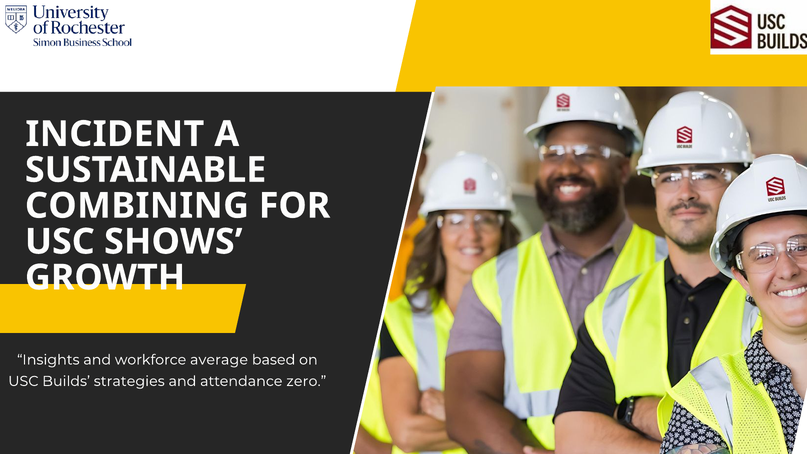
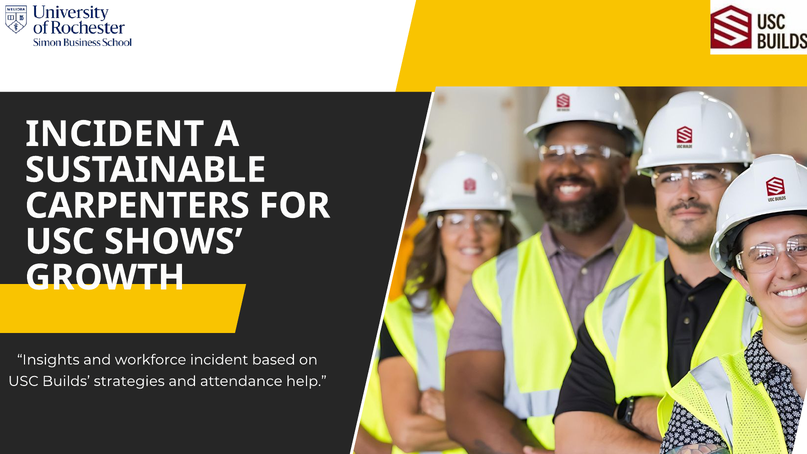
COMBINING: COMBINING -> CARPENTERS (137, 206)
workforce average: average -> incident (219, 360)
zero: zero -> help (306, 381)
